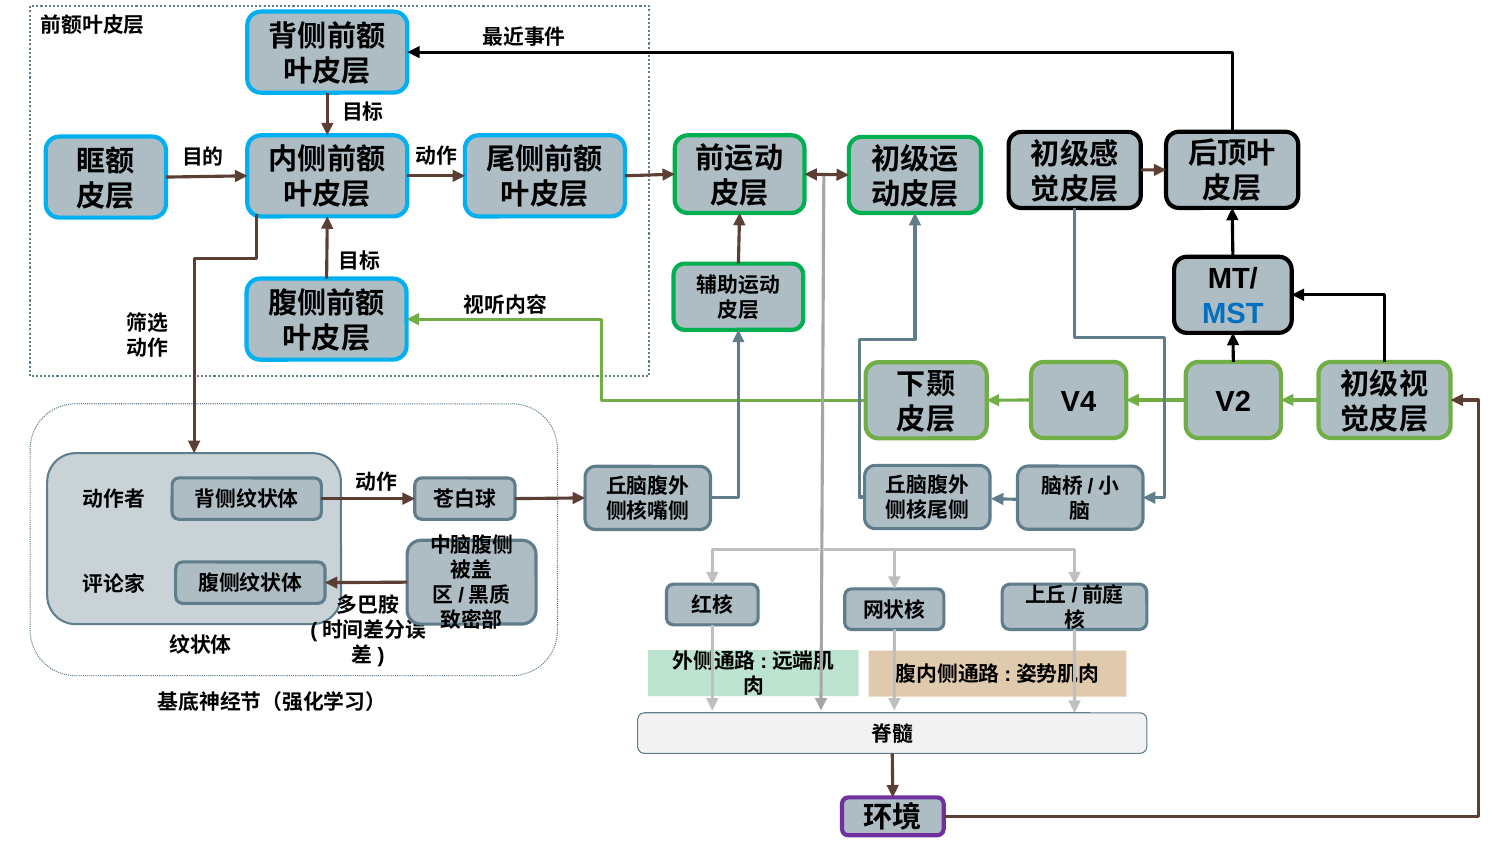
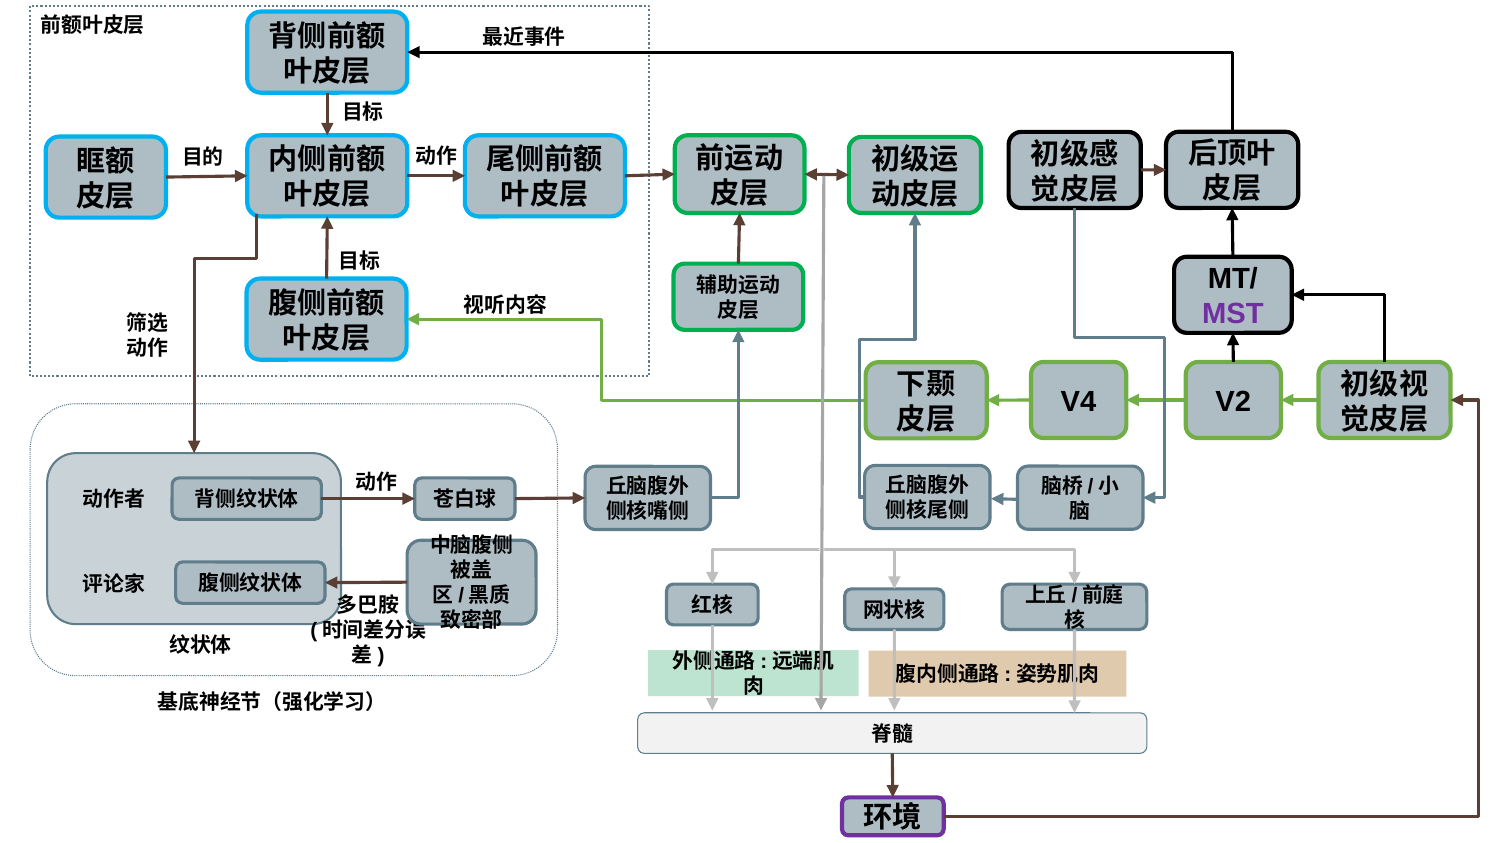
MST colour: blue -> purple (1233, 314)
